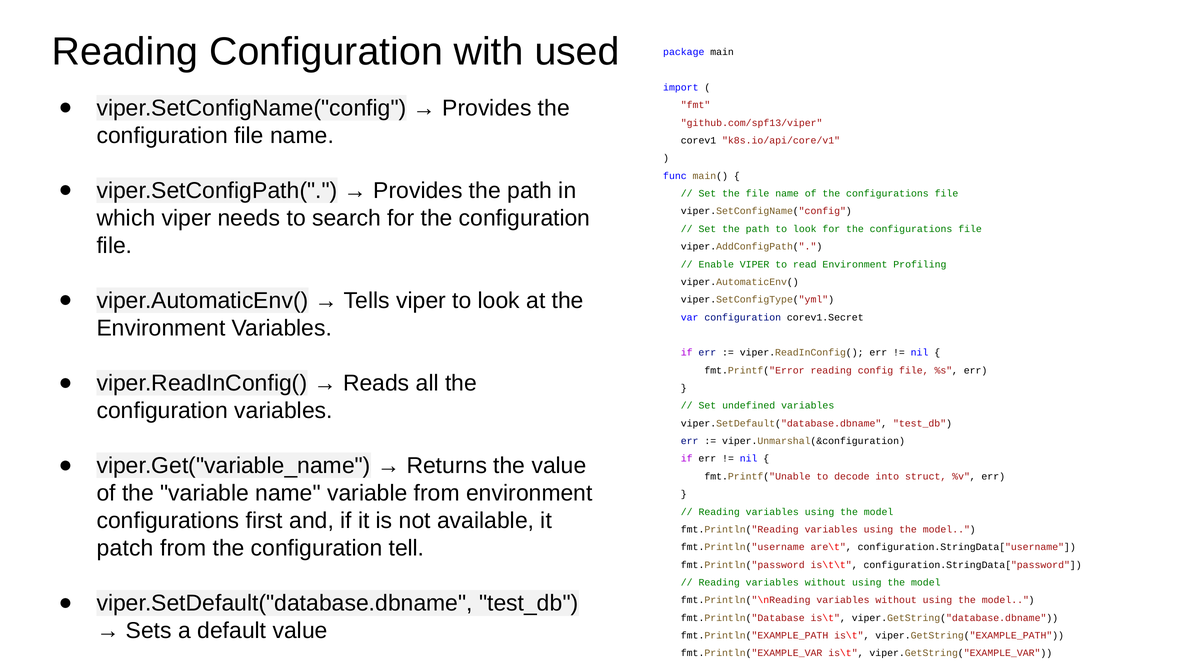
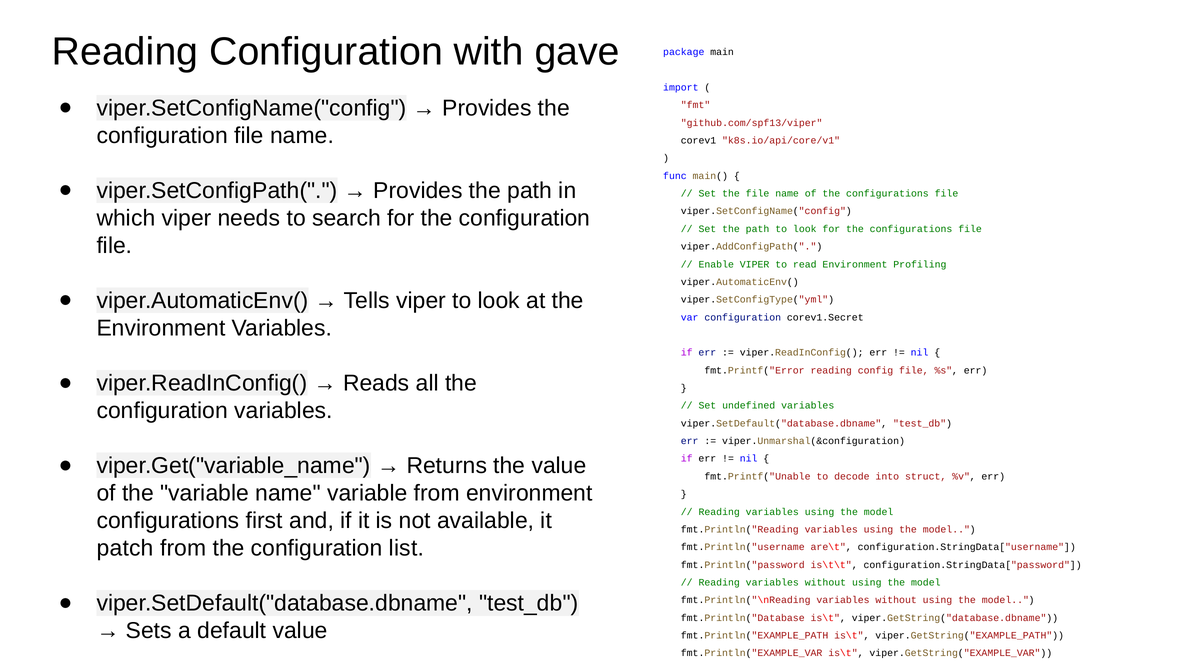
used: used -> gave (577, 52)
tell: tell -> list (406, 548)
